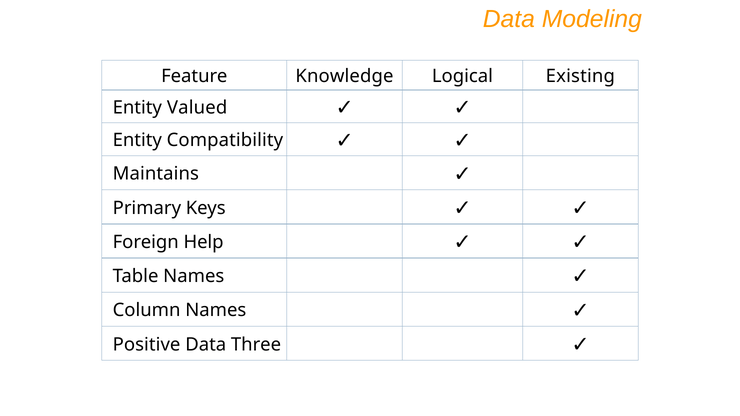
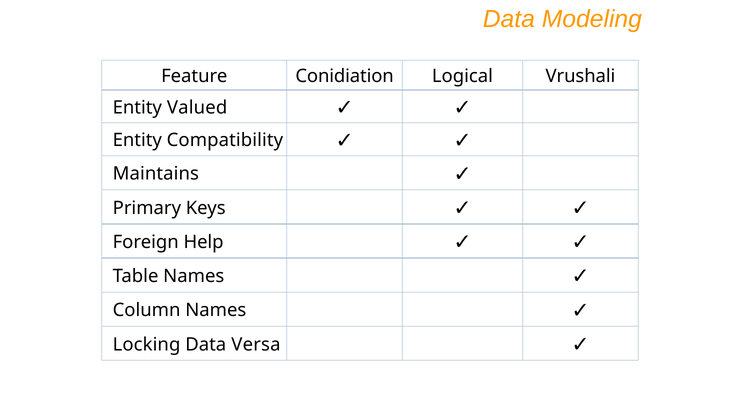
Knowledge: Knowledge -> Conidiation (345, 76)
Existing: Existing -> Vrushali (580, 76)
Positive: Positive -> Locking (147, 345)
Three: Three -> Versa (256, 345)
